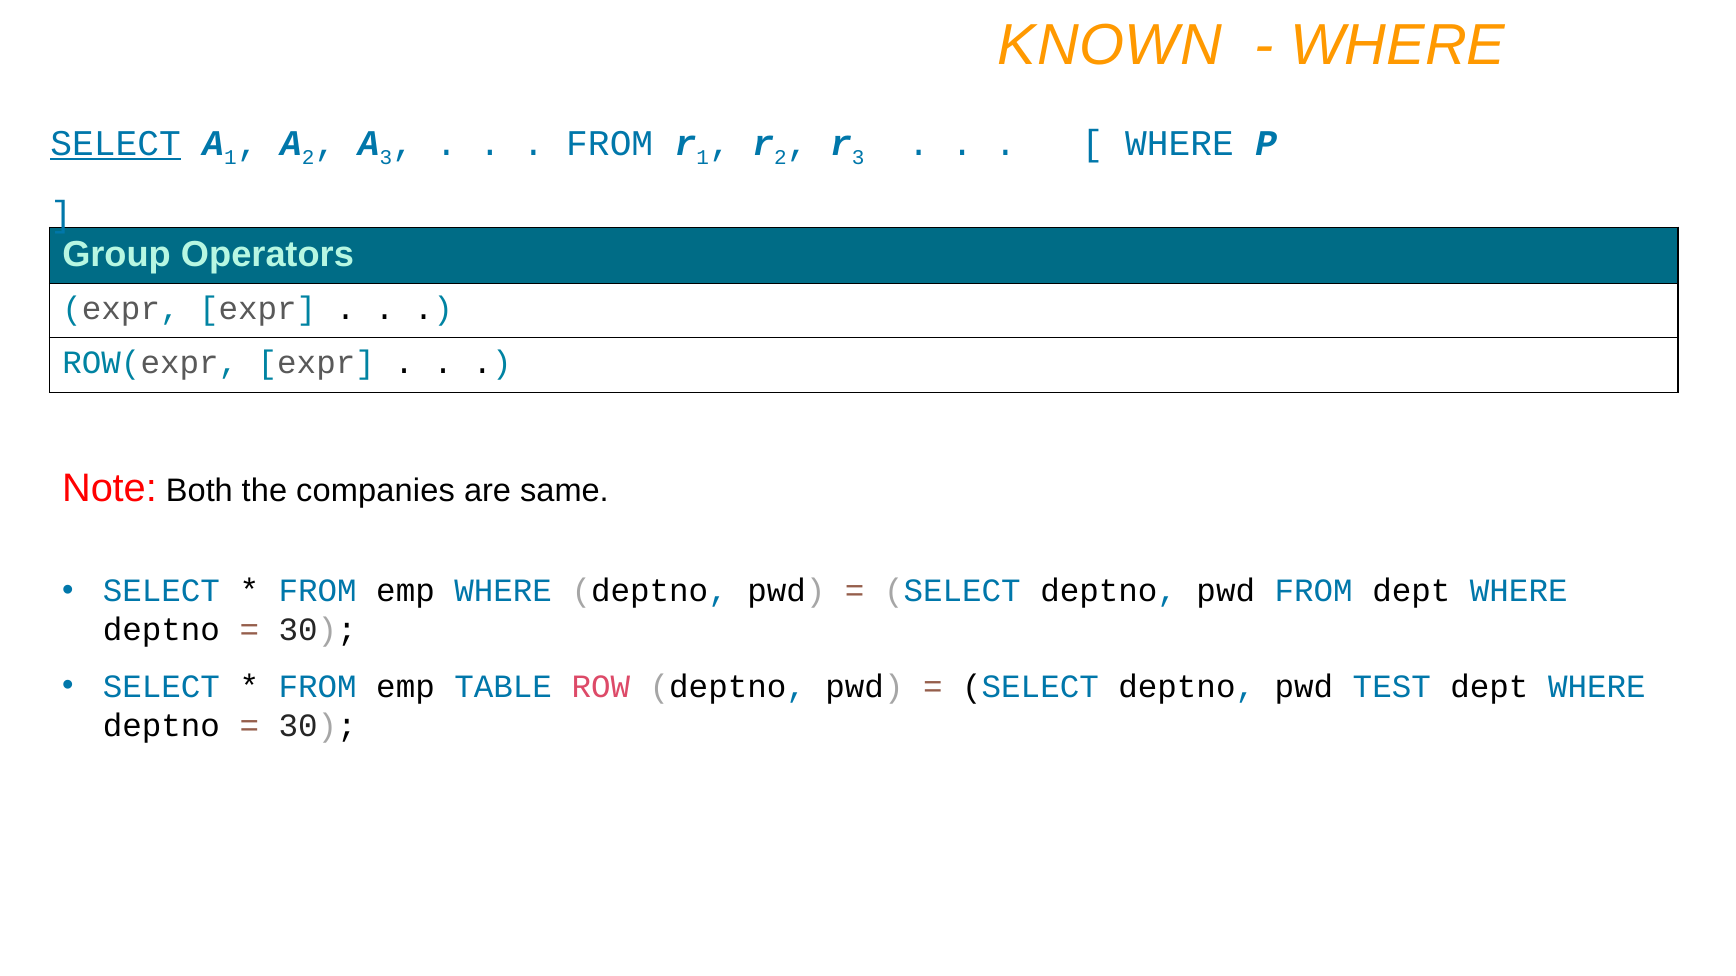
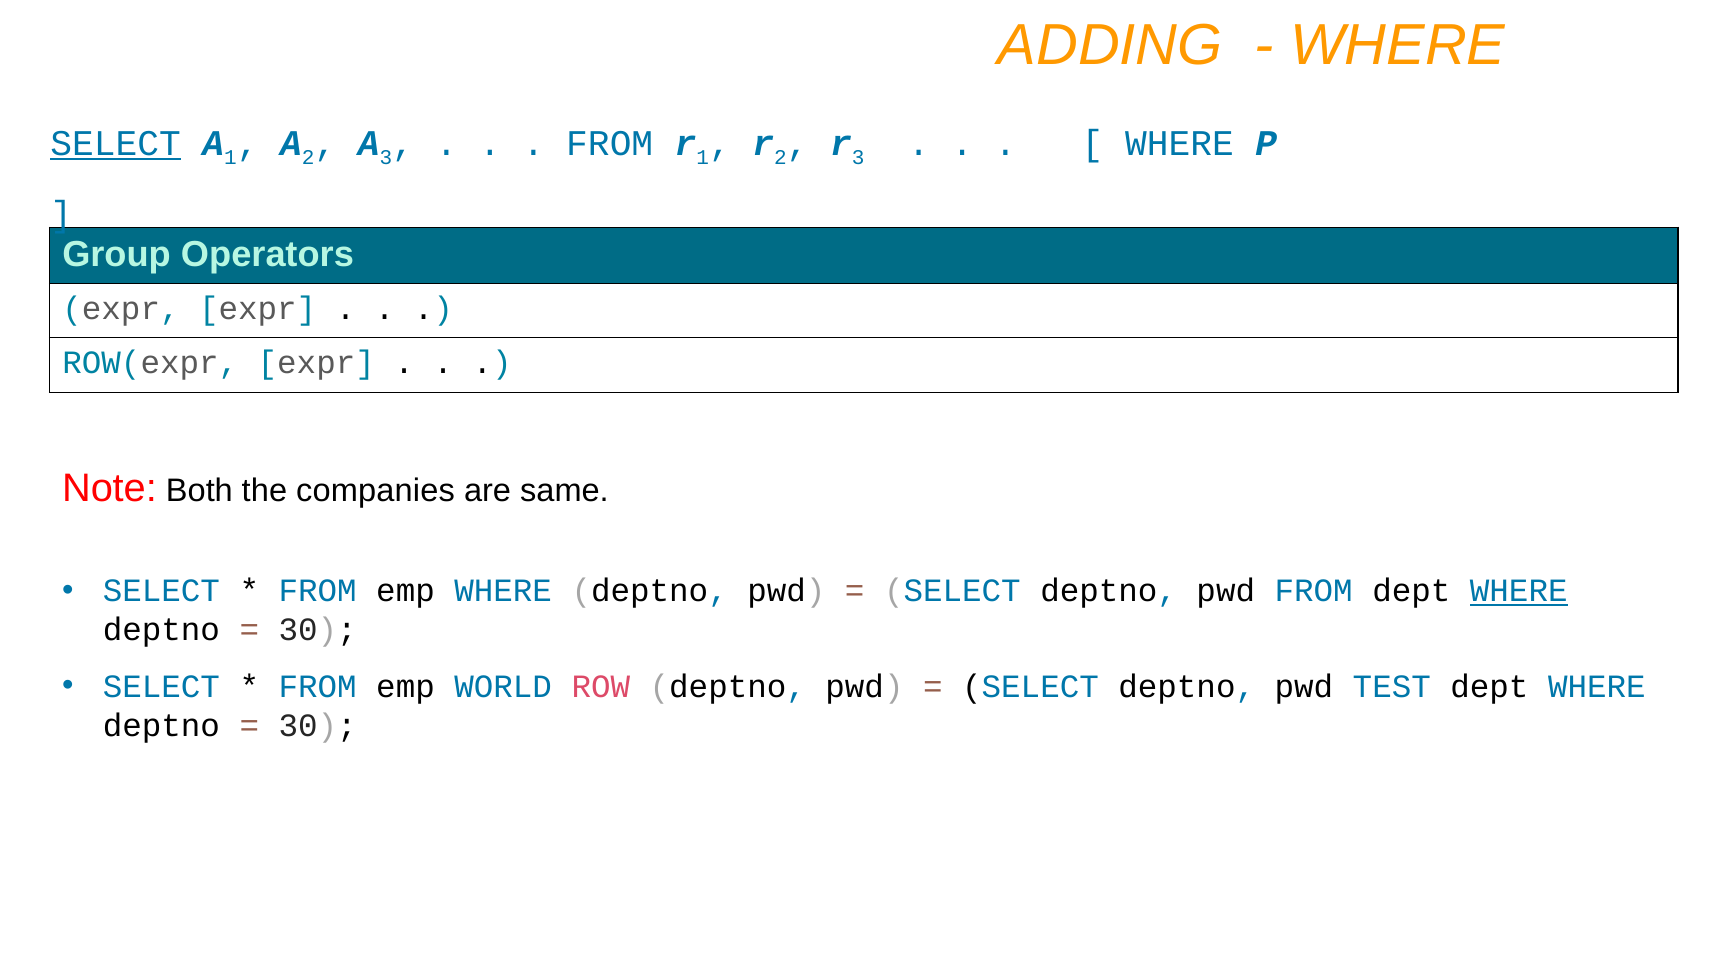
KNOWN: KNOWN -> ADDING (1110, 45)
WHERE underline: none -> present (1519, 591)
TABLE: TABLE -> WORLD (503, 687)
